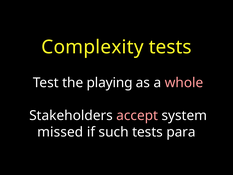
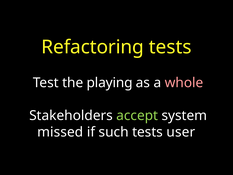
Complexity: Complexity -> Refactoring (93, 47)
accept colour: pink -> light green (137, 115)
para: para -> user (181, 132)
